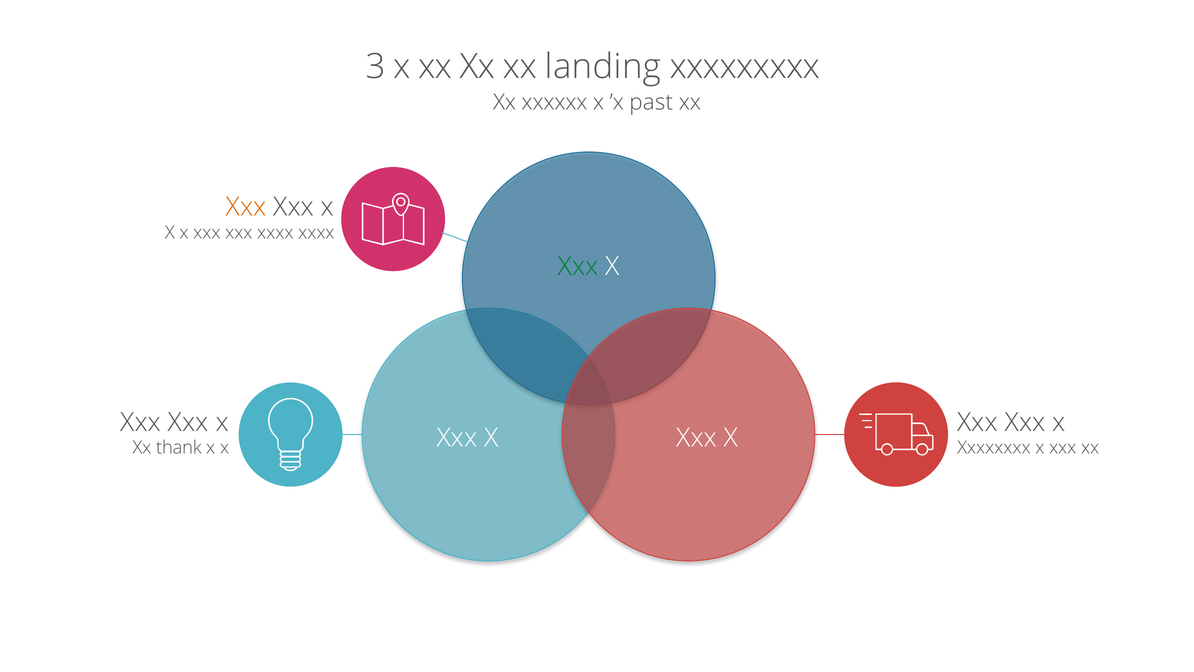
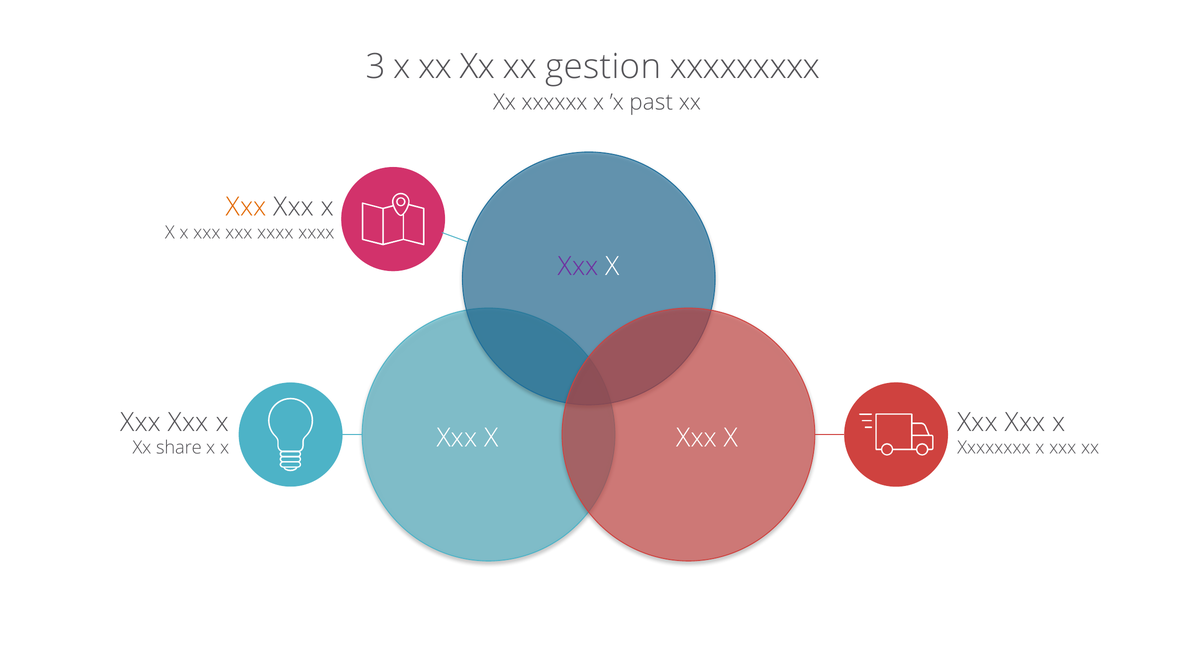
landing: landing -> gestion (603, 67)
Xxx colour: green -> purple (578, 266)
thank: thank -> share (179, 448)
